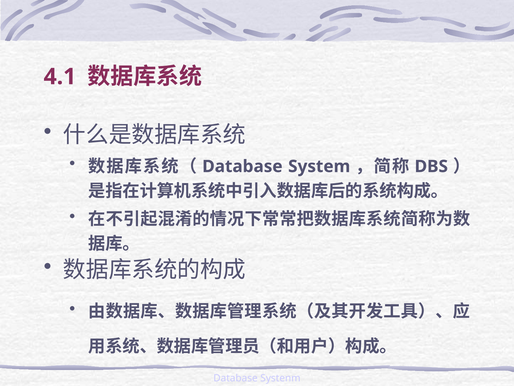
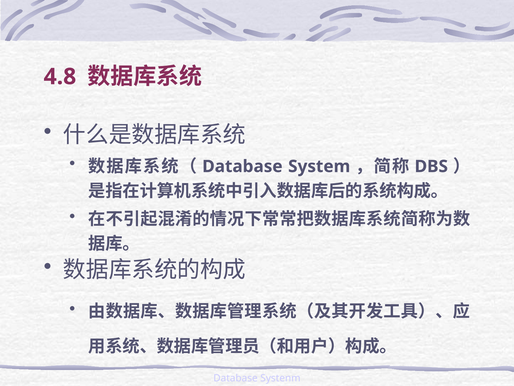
4.1: 4.1 -> 4.8 (60, 77)
